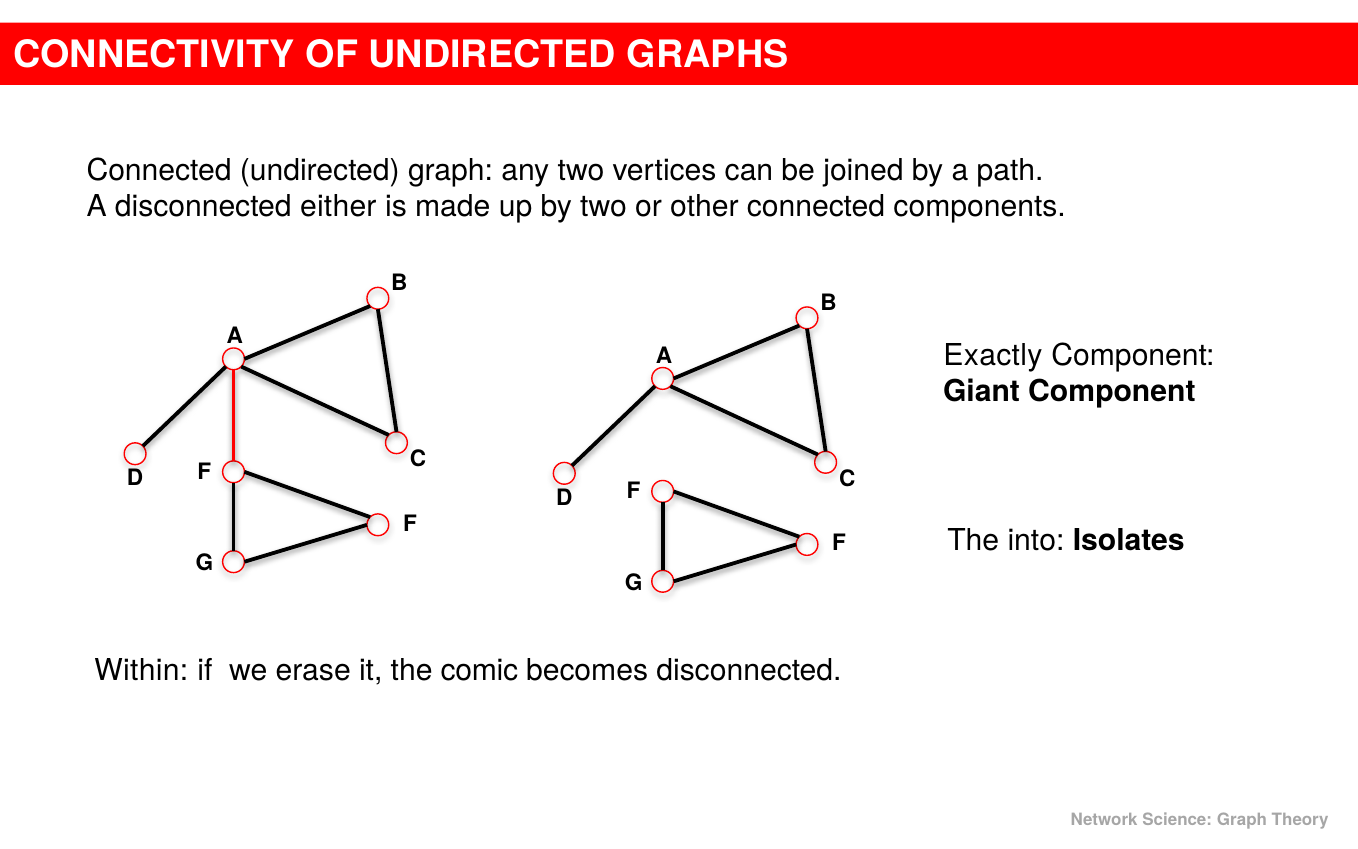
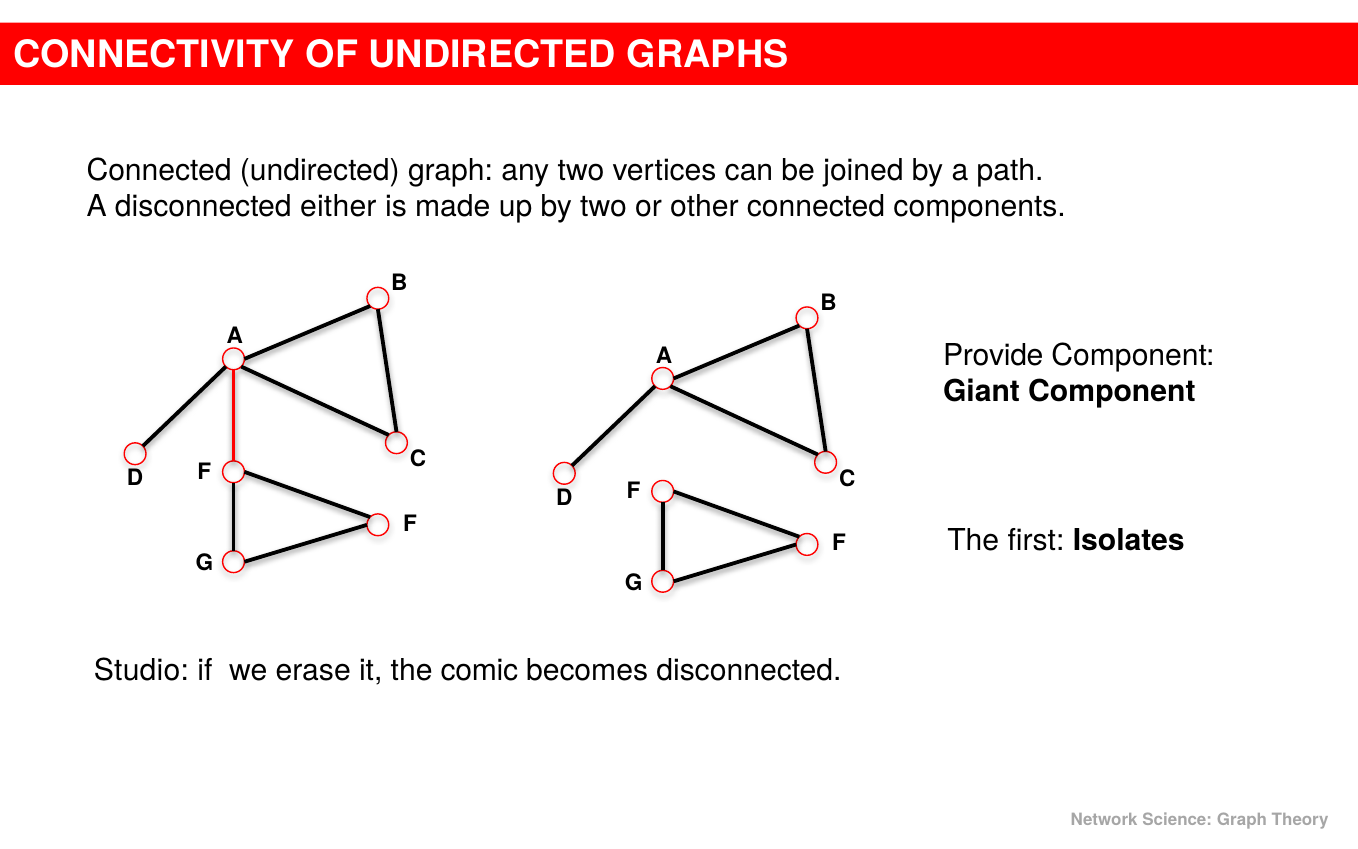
Exactly: Exactly -> Provide (993, 356)
into: into -> first (1036, 541)
Within: Within -> Studio (141, 670)
